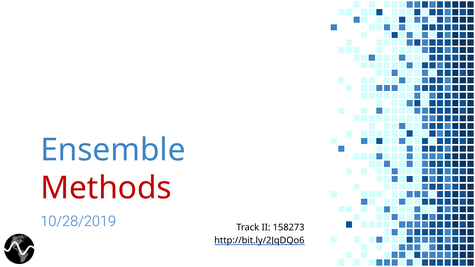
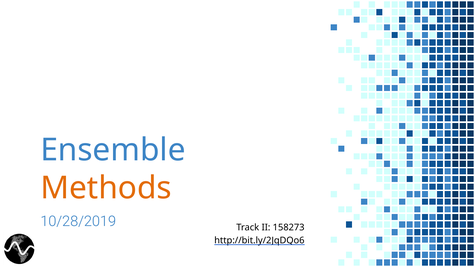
Methods colour: red -> orange (106, 188)
